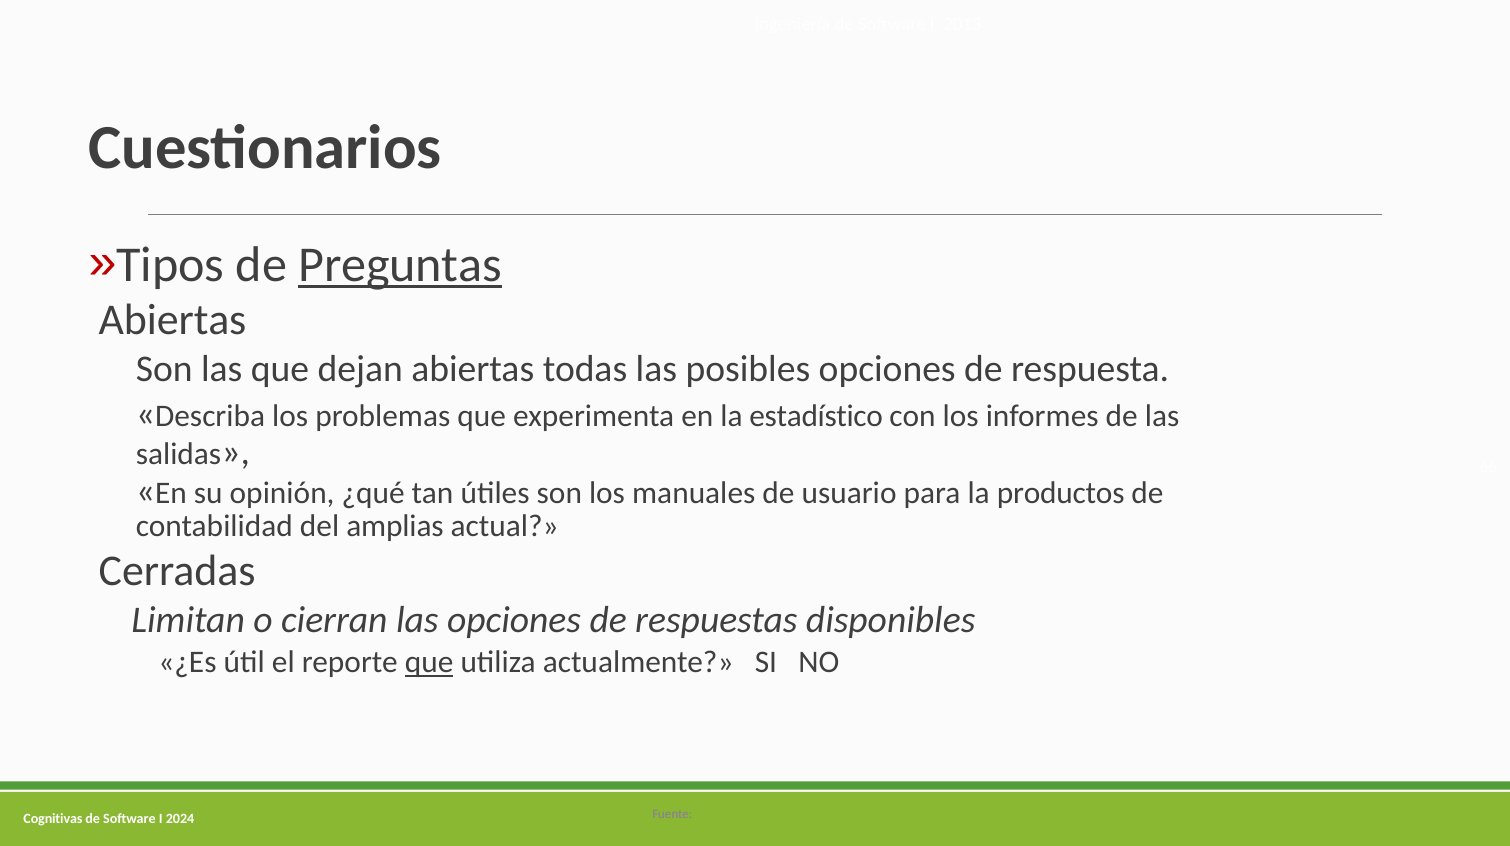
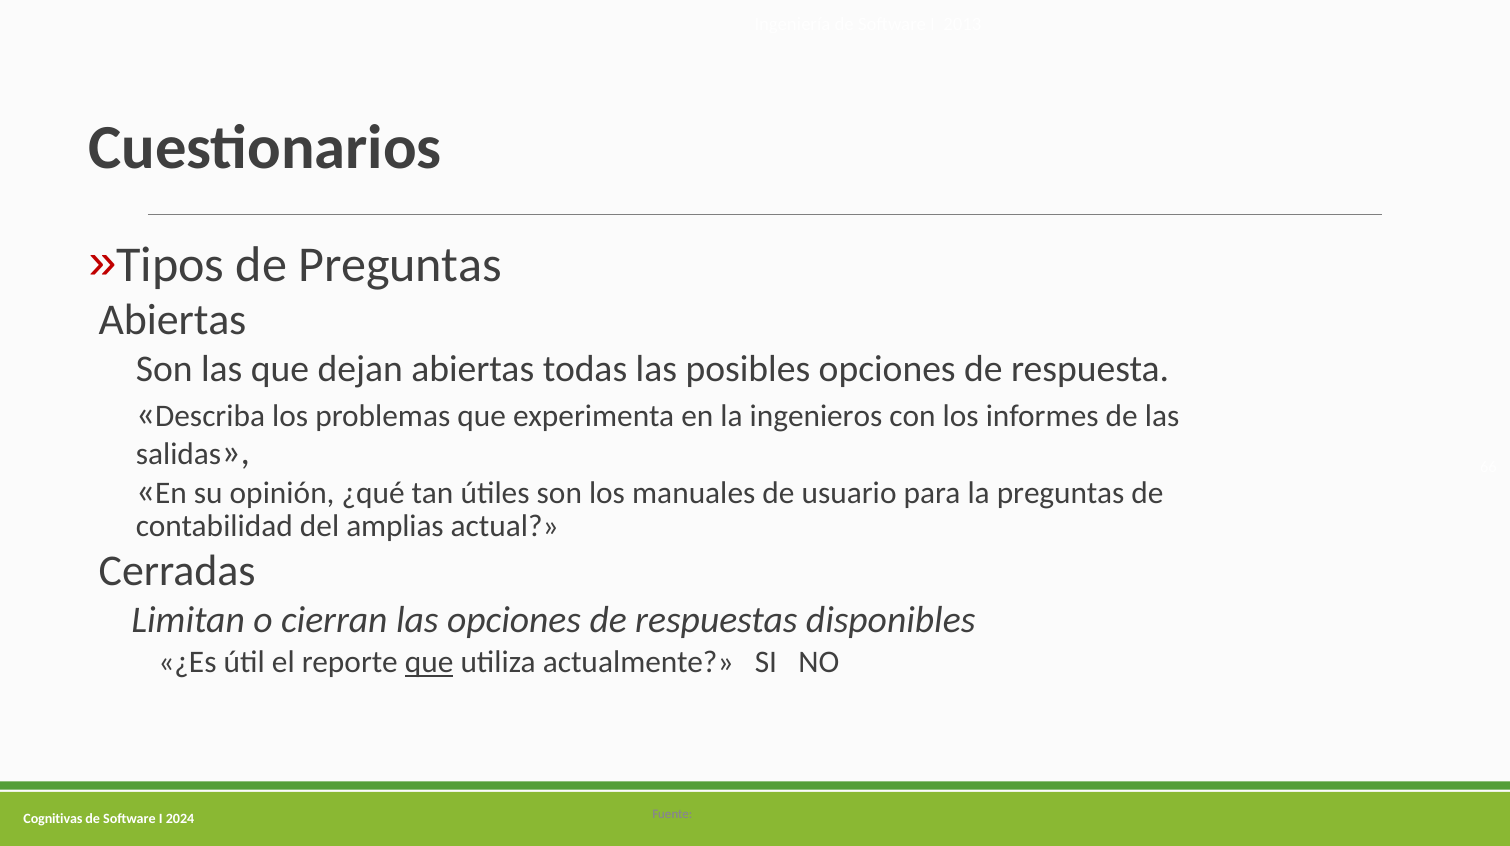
Preguntas underline: present -> none (400, 265)
estadístico: estadístico -> ingenieros (816, 416)
la productos: productos -> preguntas (1061, 493)
